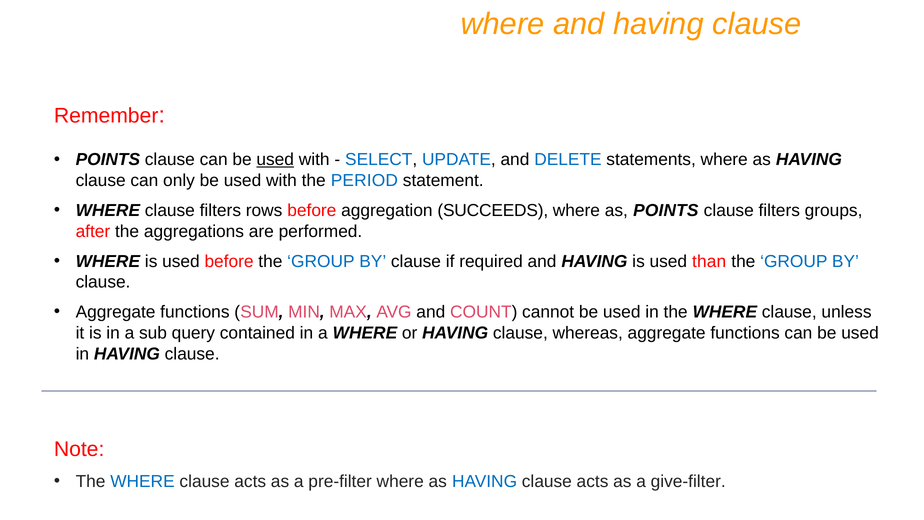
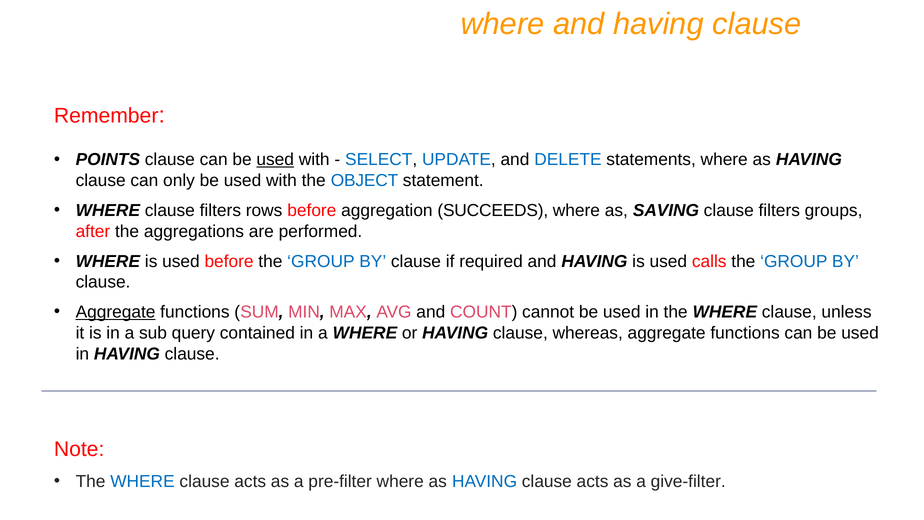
PERIOD: PERIOD -> OBJECT (365, 180)
as POINTS: POINTS -> SAVING (666, 210)
than: than -> calls (709, 261)
Aggregate underline: none -> present (116, 312)
